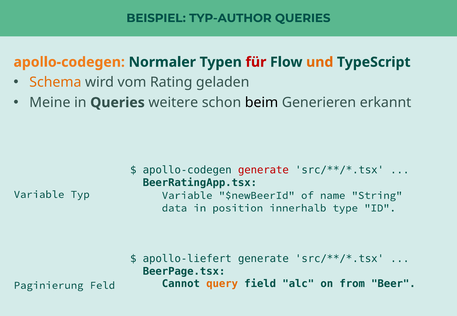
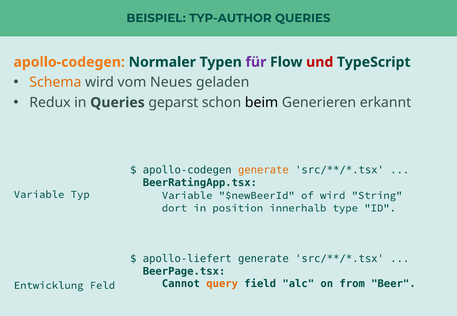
für colour: red -> purple (256, 62)
und colour: orange -> red (320, 62)
Rating: Rating -> Neues (171, 82)
Meine: Meine -> Redux (50, 103)
weitere: weitere -> geparst (173, 103)
generate colour: red -> orange (263, 170)
of name: name -> wird (333, 196)
data: data -> dort (174, 208)
Paginierung: Paginierung -> Entwicklung (49, 286)
